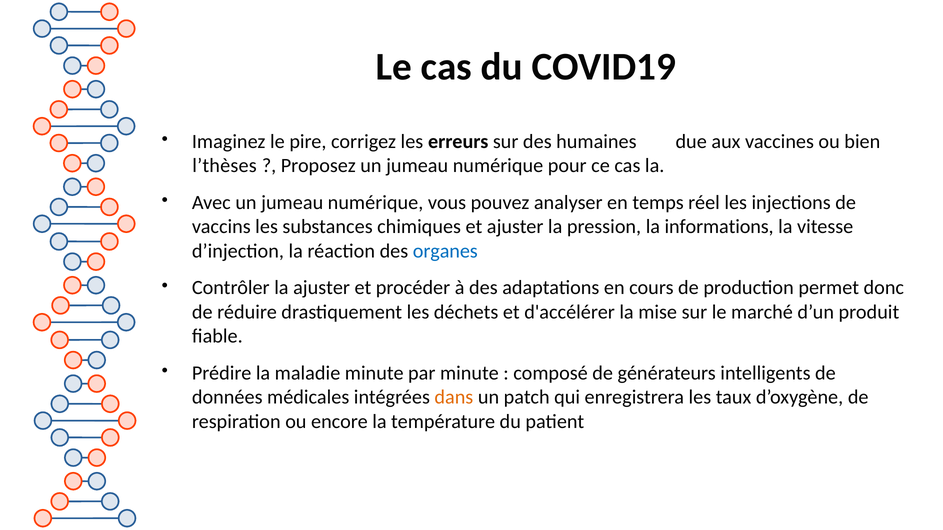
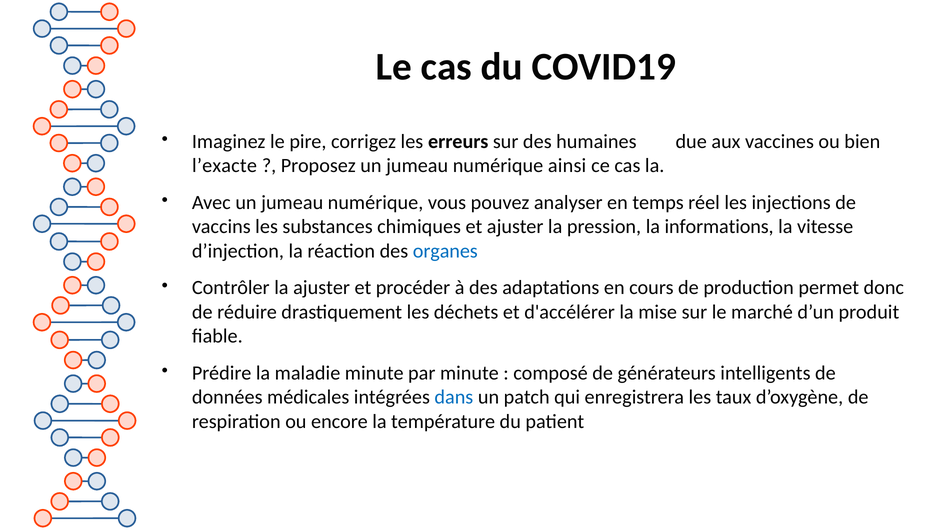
l’thèses: l’thèses -> l’exacte (225, 166)
pour: pour -> ainsi (567, 166)
dans colour: orange -> blue (454, 398)
